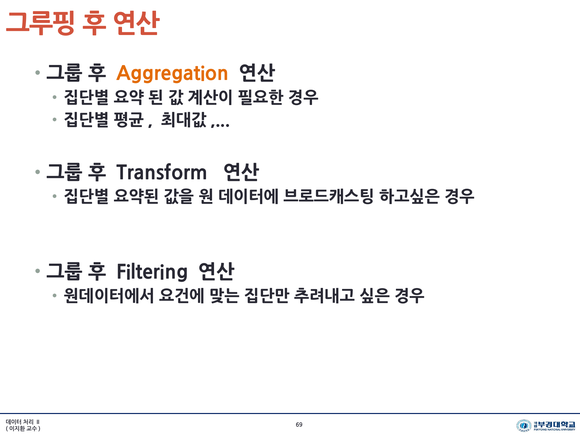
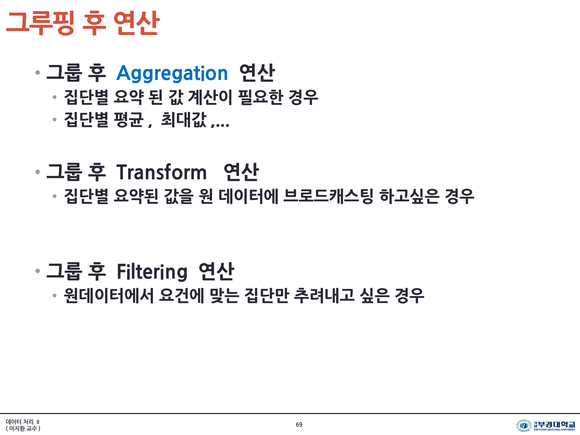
Aggregation colour: orange -> blue (173, 74)
